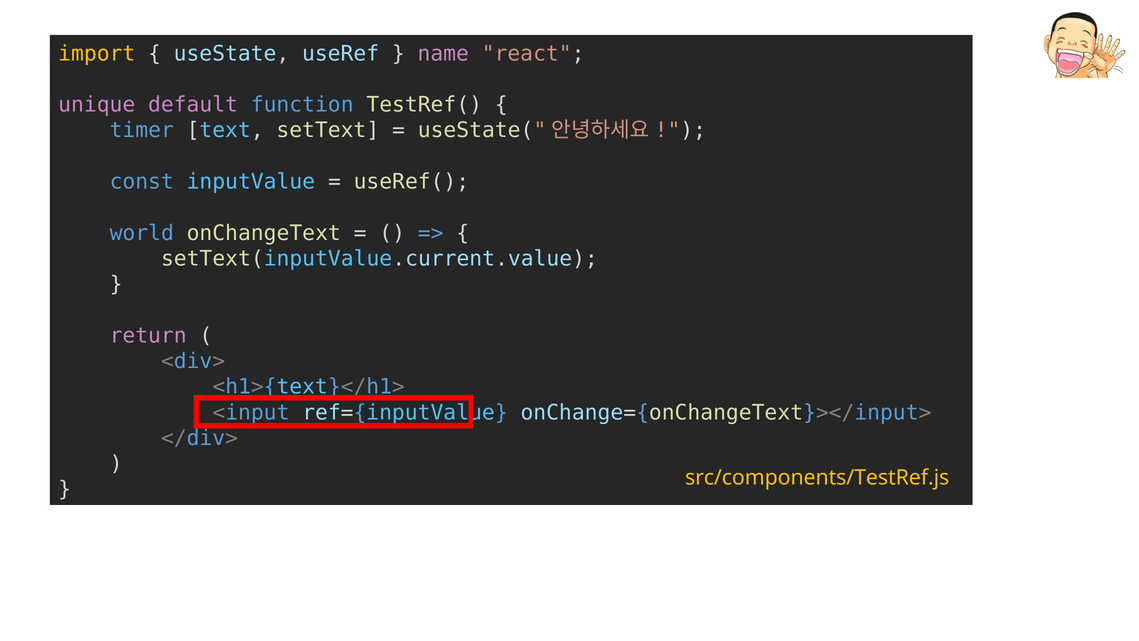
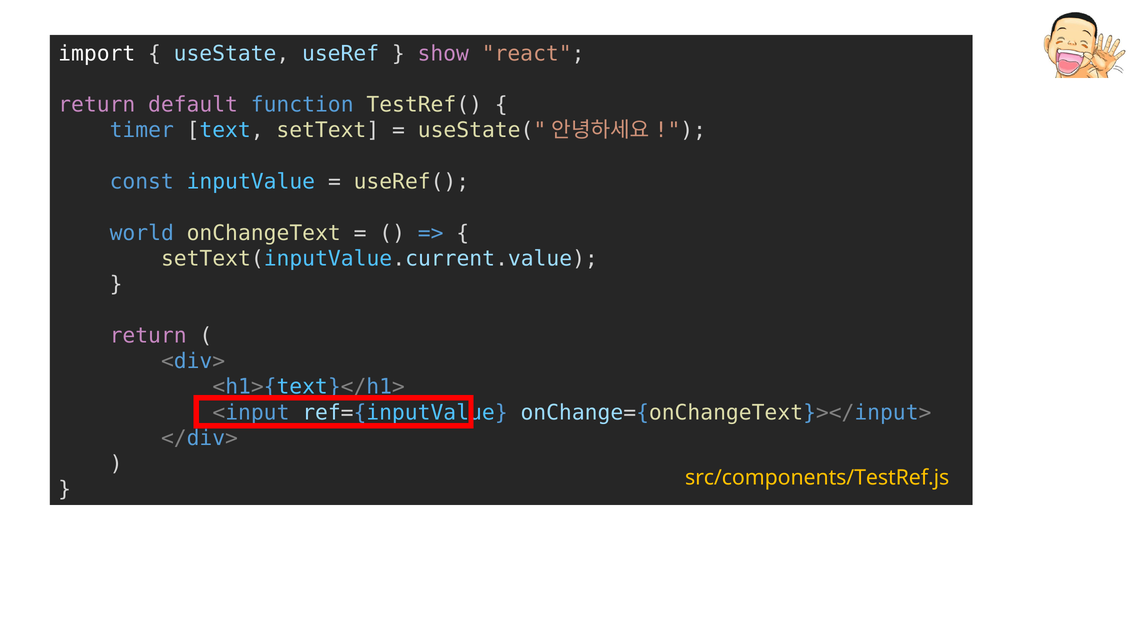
import colour: yellow -> white (97, 53)
name: name -> show (443, 53)
unique: unique -> return (97, 105)
